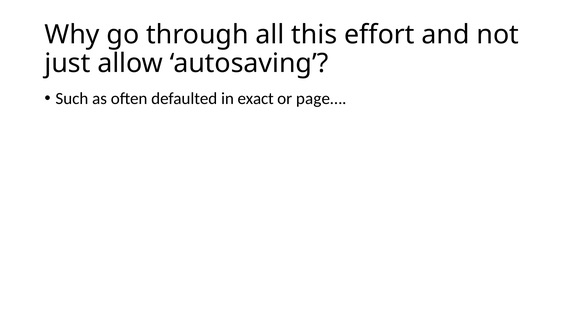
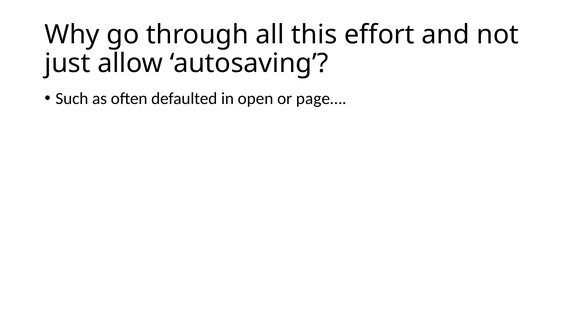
exact: exact -> open (256, 99)
